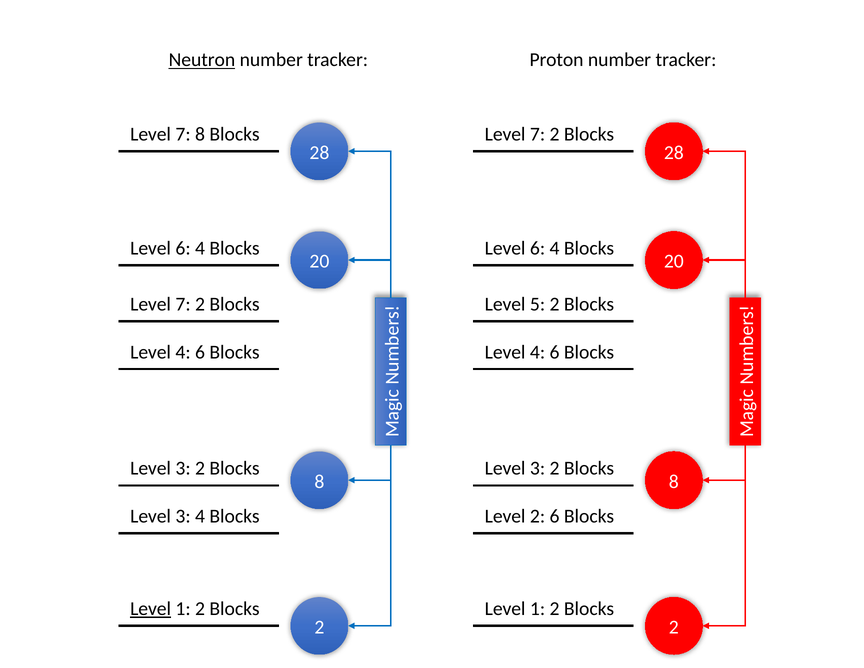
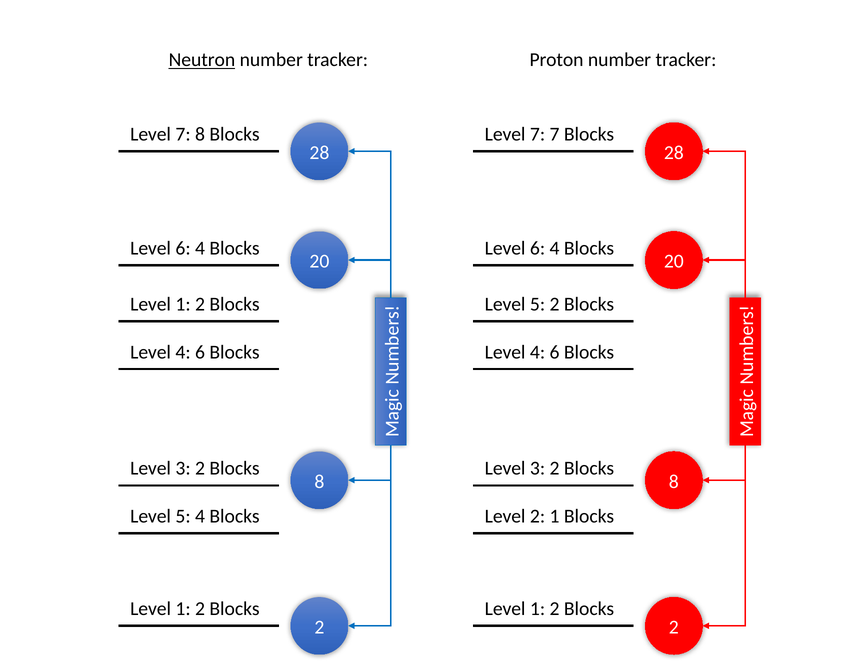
2: 2 -> 7 (555, 134)
7: 7 -> 1 (183, 304)
3: 3 -> 5 (183, 516)
2 6: 6 -> 1 (555, 516)
Level underline: present -> none (151, 608)
